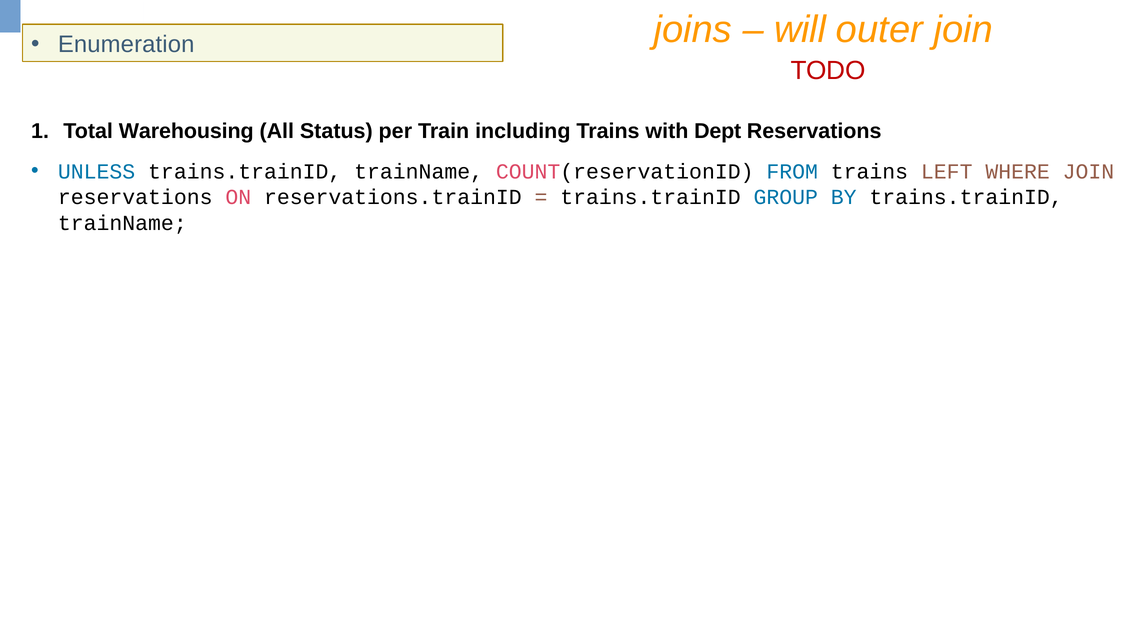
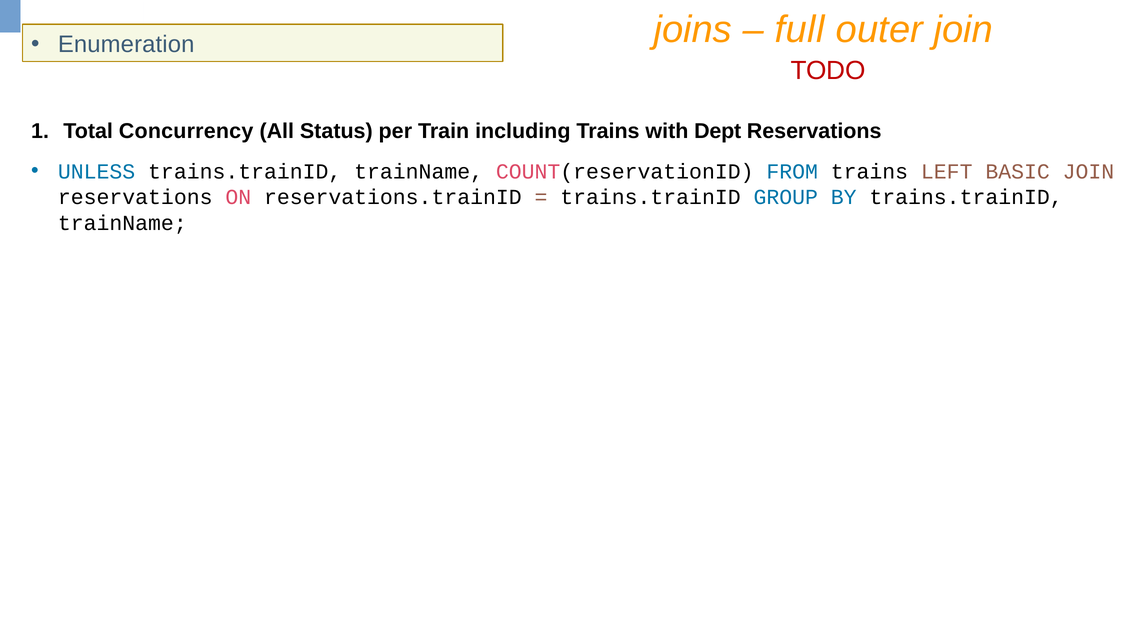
will: will -> full (800, 30)
Warehousing: Warehousing -> Concurrency (186, 131)
WHERE: WHERE -> BASIC (1018, 172)
